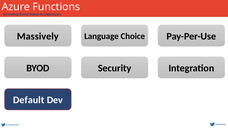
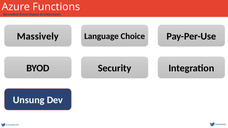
Default: Default -> Unsung (29, 100)
